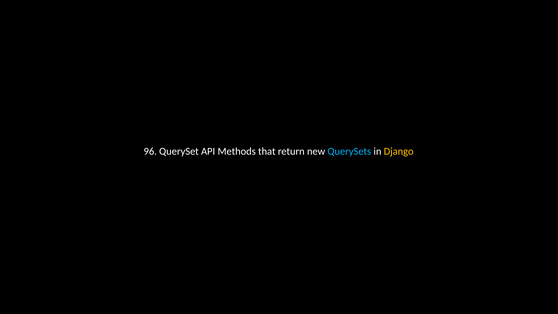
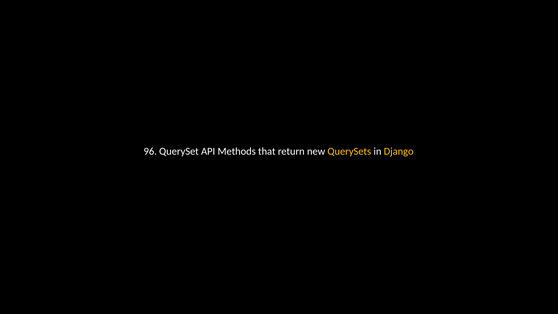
QuerySets colour: light blue -> yellow (349, 151)
